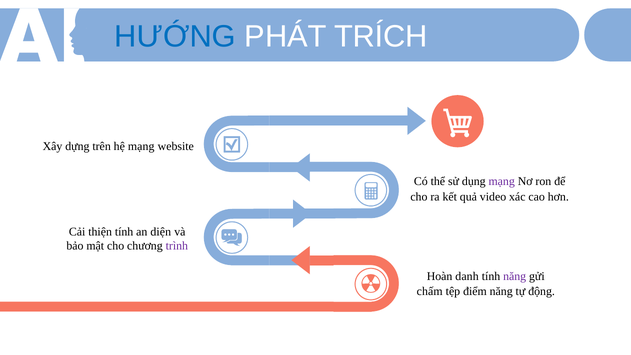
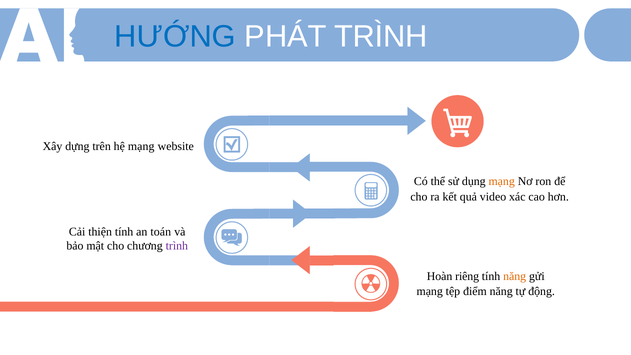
PHÁT TRÍCH: TRÍCH -> TRÌNH (381, 36)
mạng colour: purple -> orange (502, 182)
diện: diện -> toán (161, 232)
danh: danh -> riêng (467, 276)
năng colour: purple -> orange (515, 276)
chấm: chấm -> mạng (430, 291)
